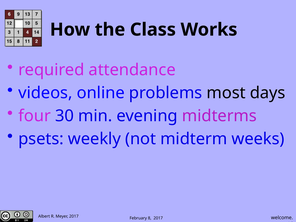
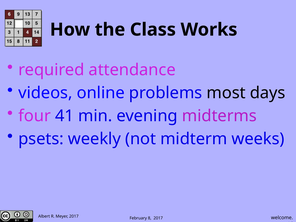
30: 30 -> 41 (64, 116)
